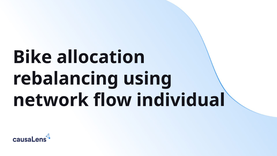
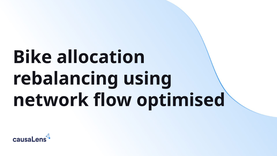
individual: individual -> optimised (181, 100)
